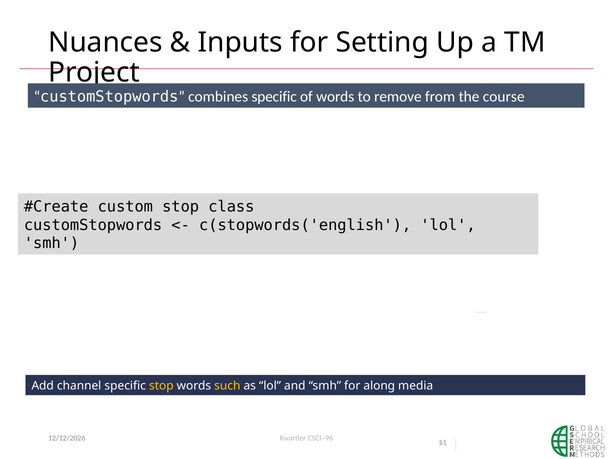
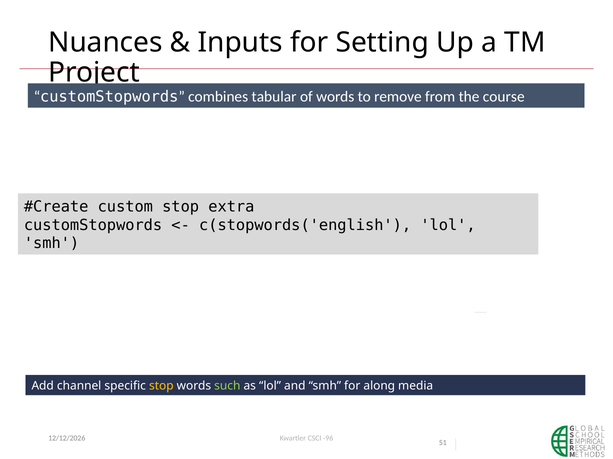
combines specific: specific -> tabular (274, 97)
class: class -> extra (231, 207)
such colour: yellow -> light green (227, 387)
